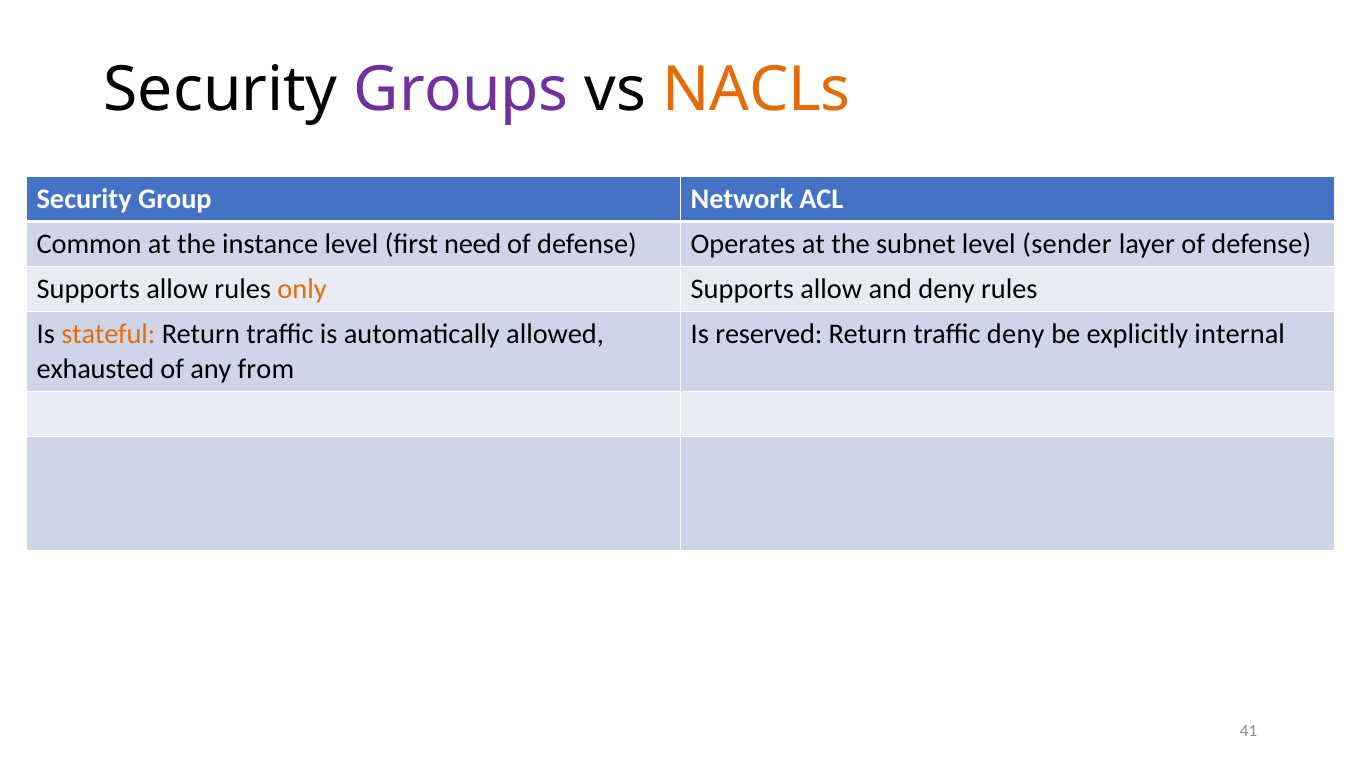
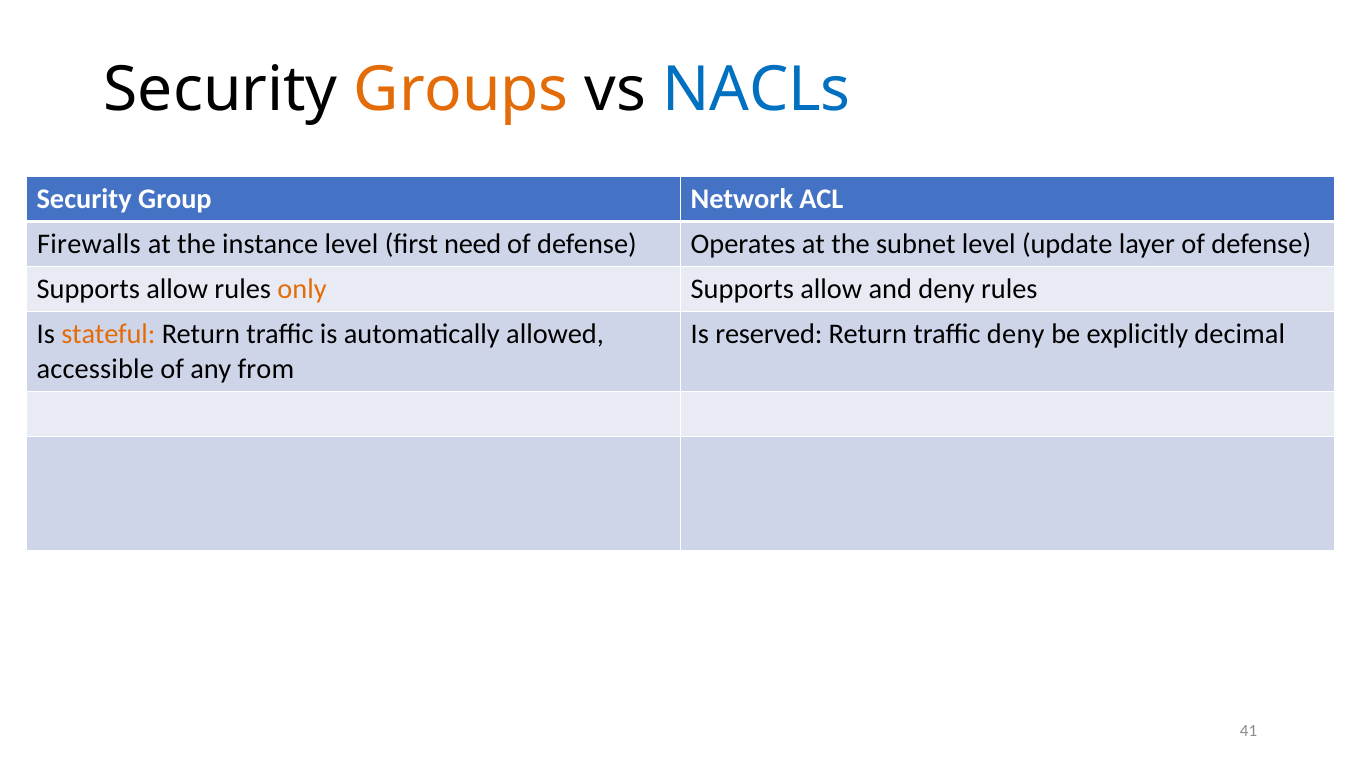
Groups colour: purple -> orange (461, 90)
NACLs colour: orange -> blue (757, 90)
Common: Common -> Firewalls (89, 244)
sender: sender -> update (1067, 244)
internal: internal -> decimal (1240, 334)
exhausted: exhausted -> accessible (95, 369)
